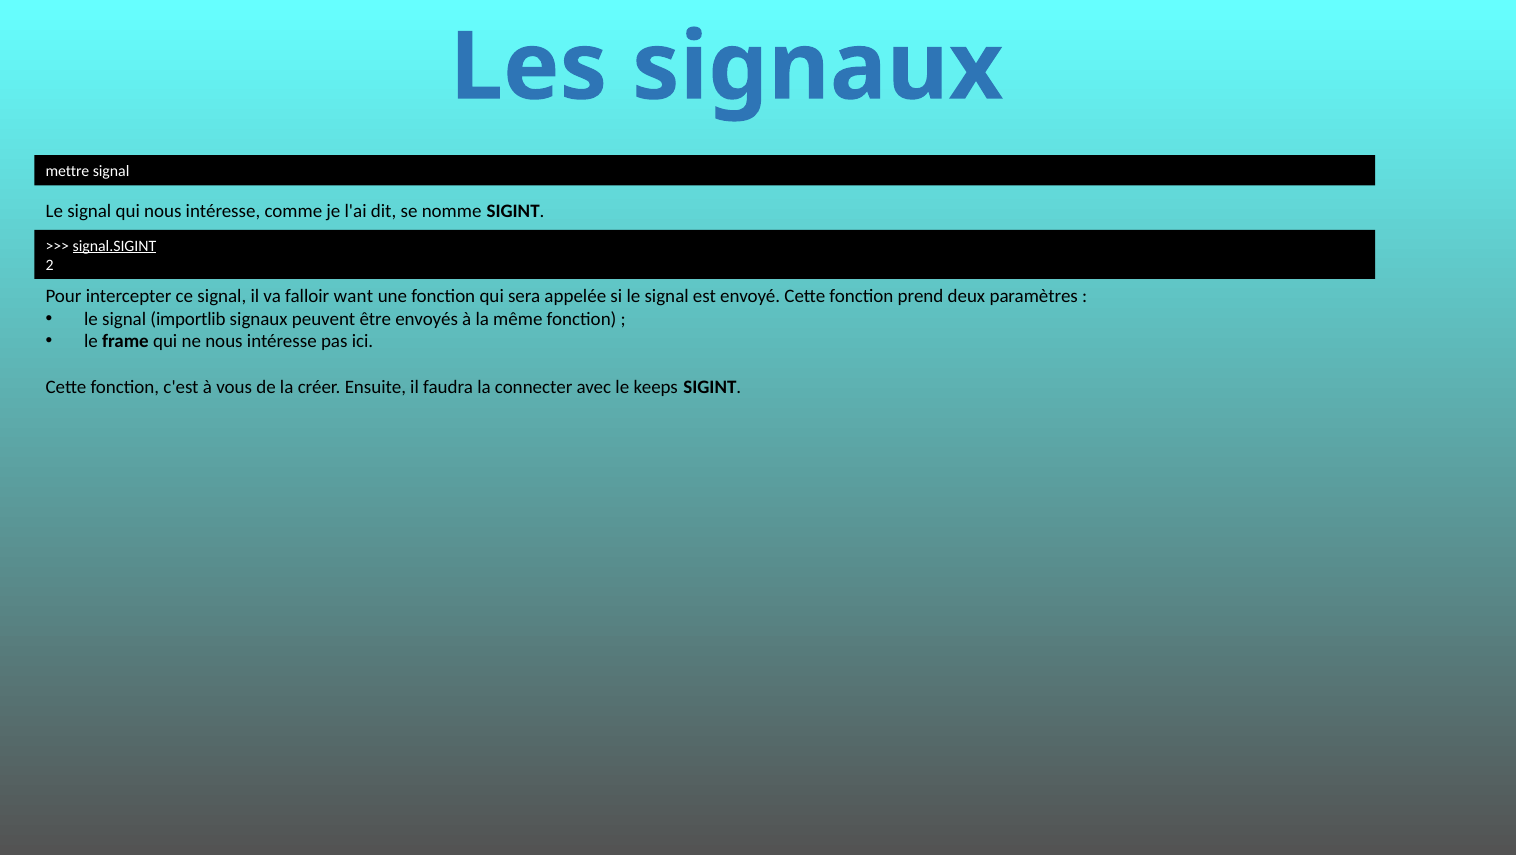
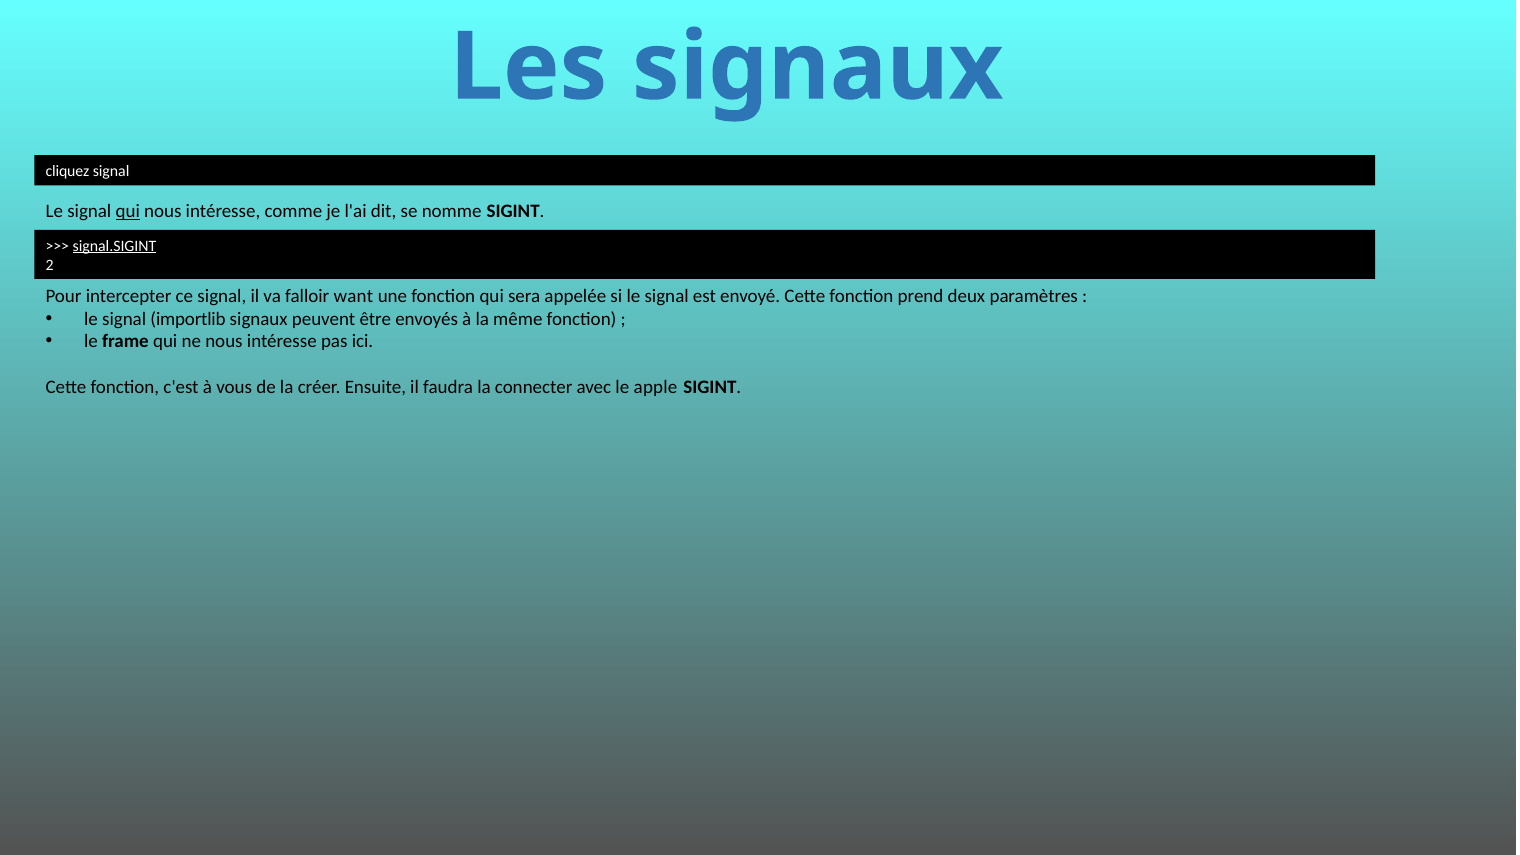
mettre: mettre -> cliquez (67, 171)
qui underline: none -> present (128, 212)
keeps: keeps -> apple (656, 387)
